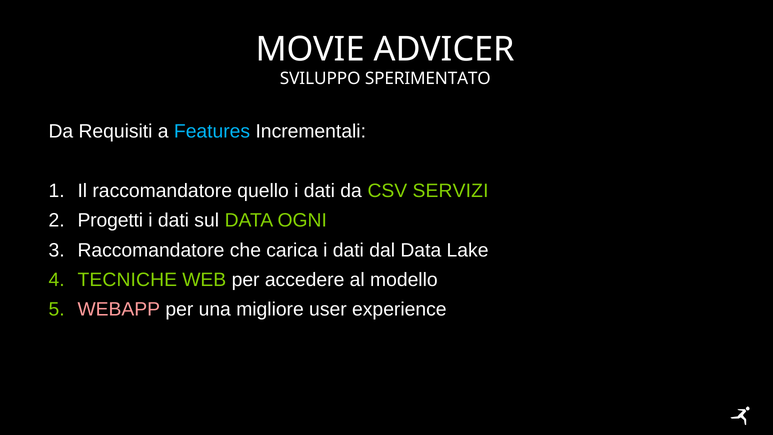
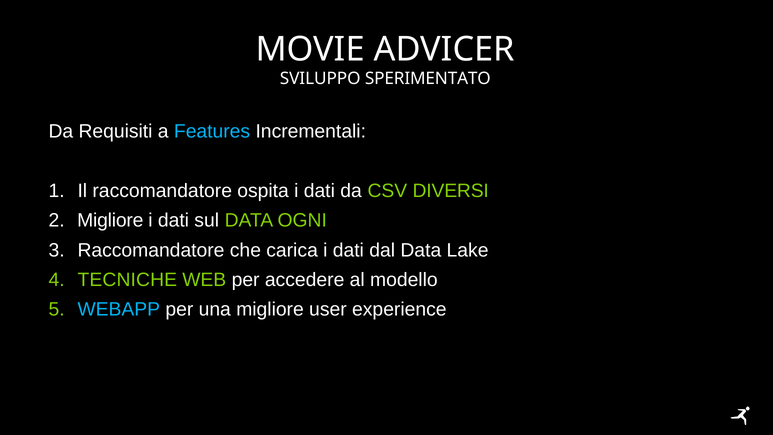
quello: quello -> ospita (263, 191)
SERVIZI: SERVIZI -> DIVERSI (451, 191)
Progetti: Progetti -> Migliore (110, 220)
WEBAPP colour: pink -> light blue (119, 309)
